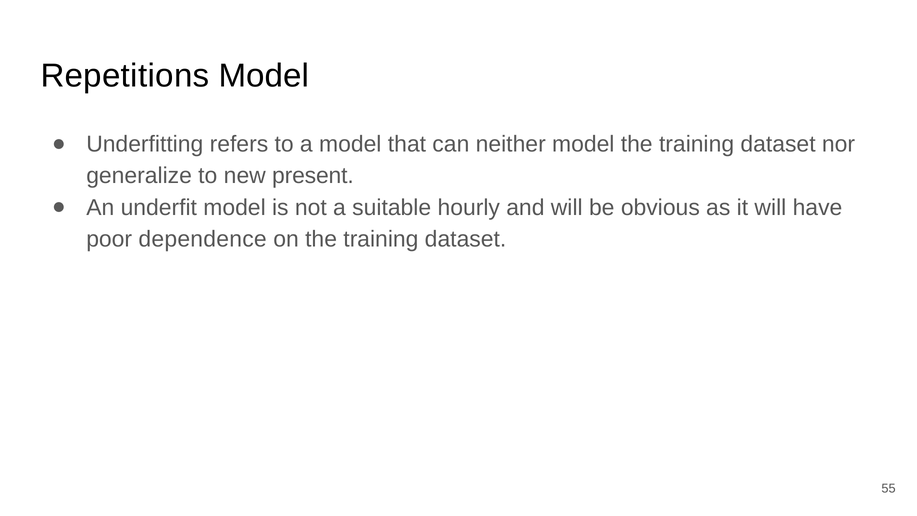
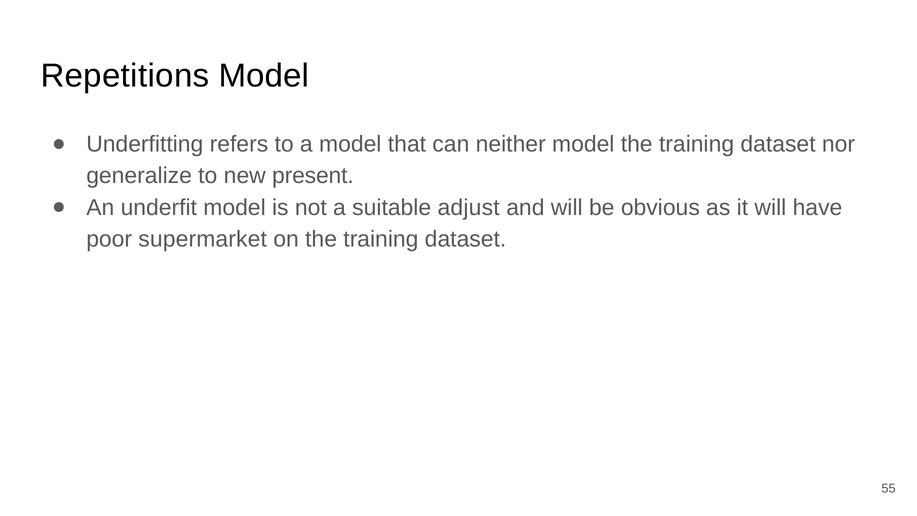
hourly: hourly -> adjust (469, 207)
dependence: dependence -> supermarket (203, 239)
